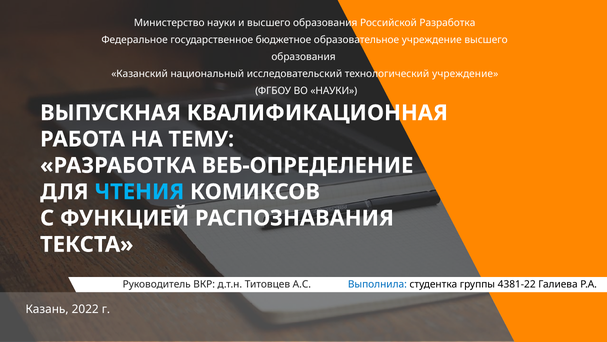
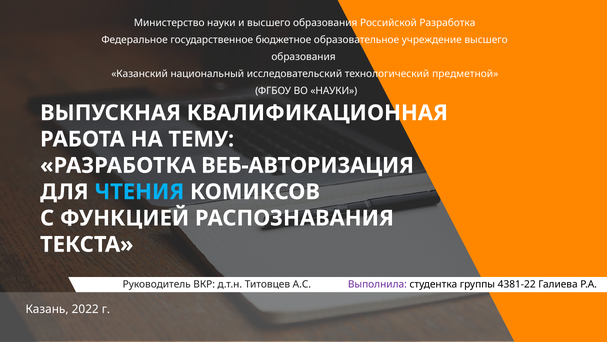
технологический учреждение: учреждение -> предметной (465, 74)
ВЕБ-ОПРЕДЕЛЕНИЕ: ВЕБ-ОПРЕДЕЛЕНИЕ -> ВЕБ-АВТОРИЗАЦИЯ (308, 165)
Выполнила colour: blue -> purple (377, 284)
